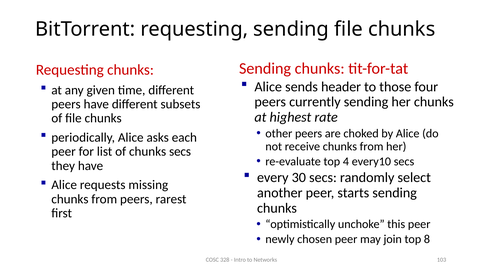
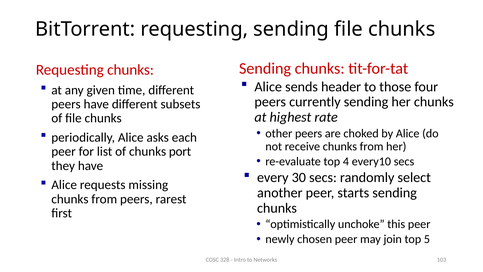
chunks secs: secs -> port (180, 151)
8: 8 -> 5 (427, 239)
